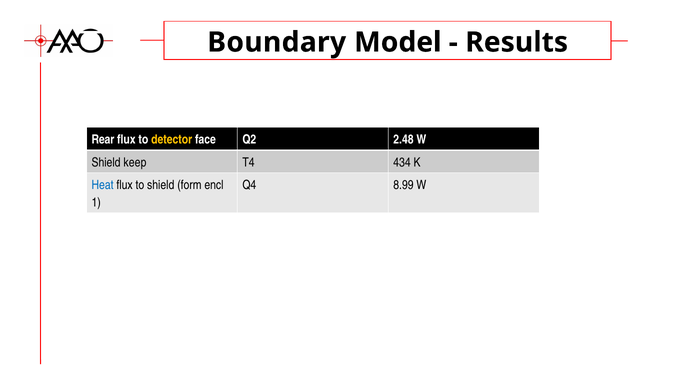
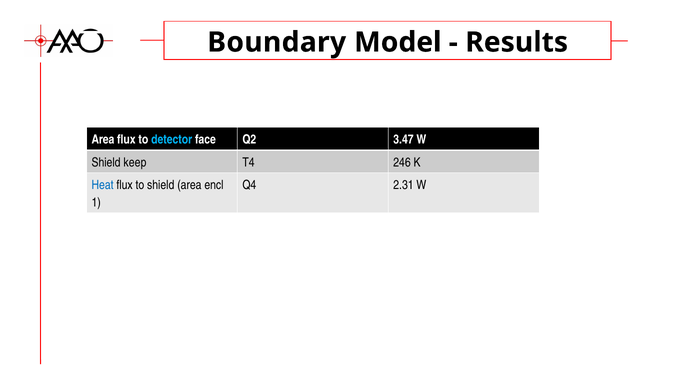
Rear: Rear -> Area (103, 140)
detector colour: yellow -> light blue (172, 140)
2.48: 2.48 -> 3.47 (403, 140)
434: 434 -> 246 (402, 162)
shield form: form -> area (189, 185)
8.99: 8.99 -> 2.31 (403, 185)
